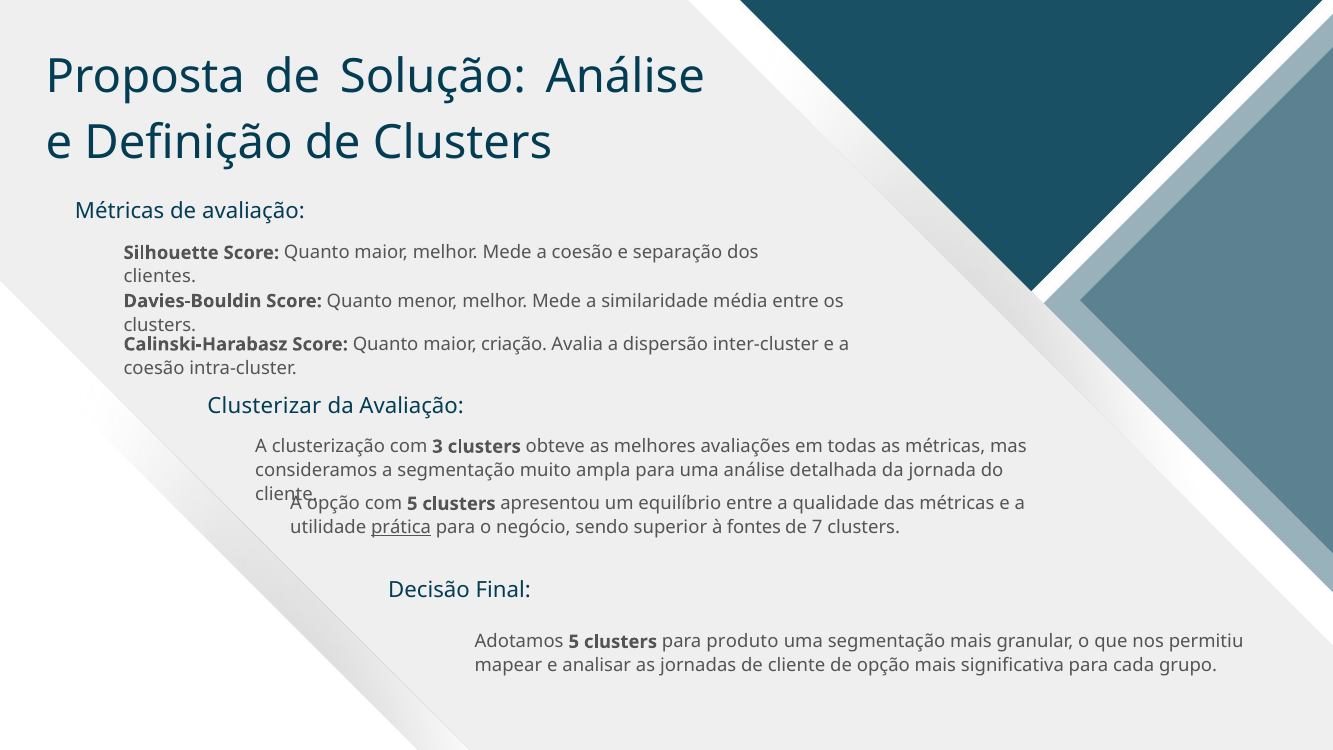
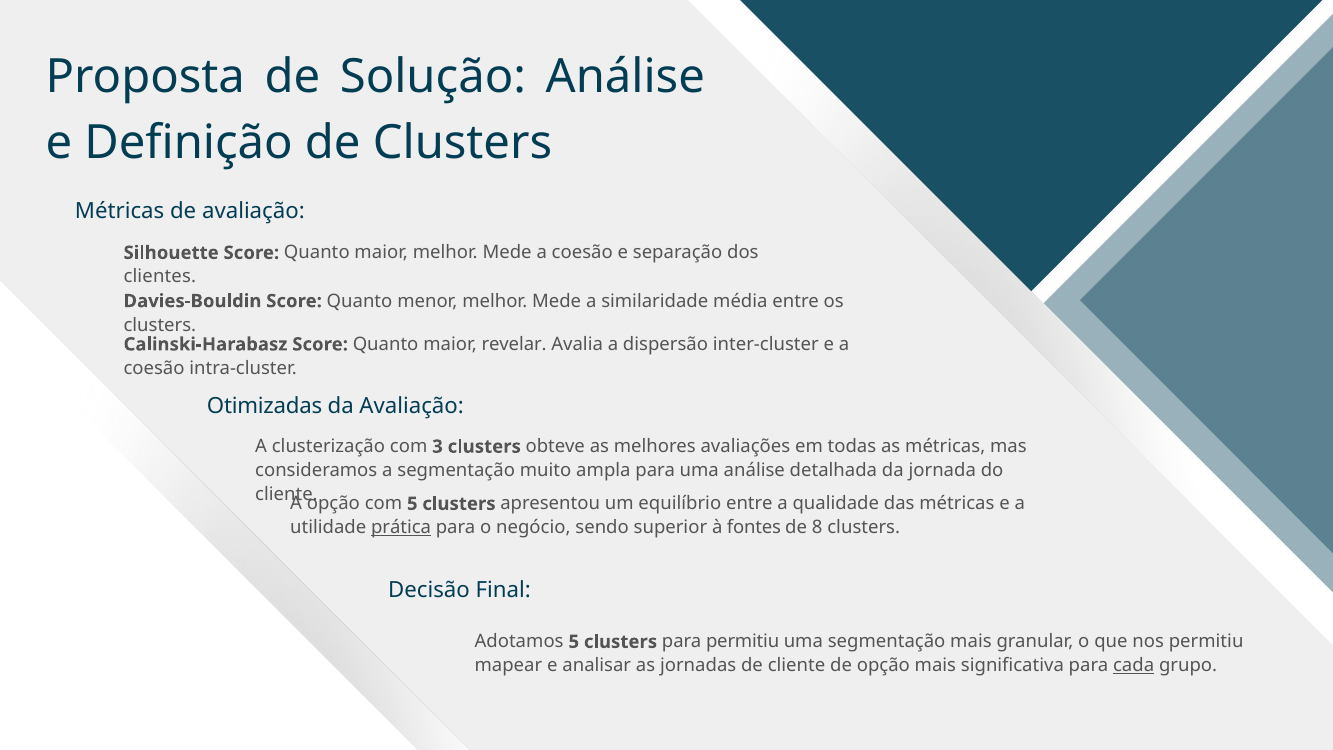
criação: criação -> revelar (514, 344)
Clusterizar: Clusterizar -> Otimizadas (265, 406)
7: 7 -> 8 (817, 528)
para produto: produto -> permitiu (743, 642)
cada underline: none -> present (1134, 666)
